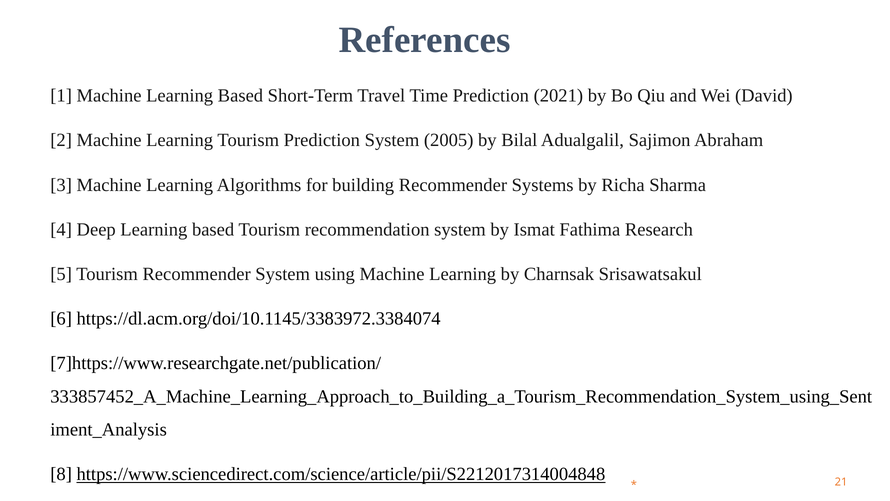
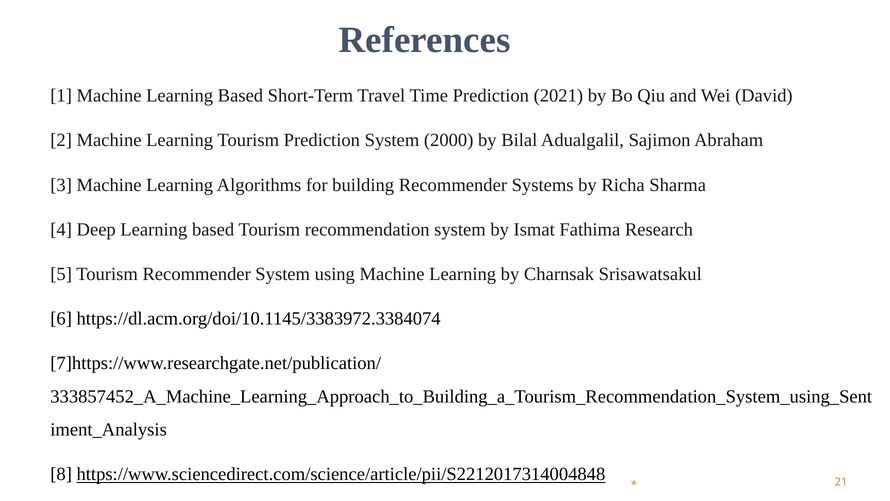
2005: 2005 -> 2000 (449, 140)
